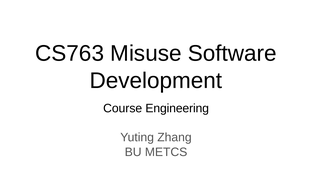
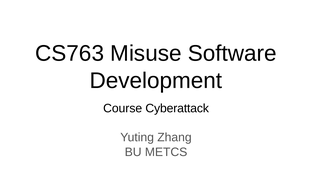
Engineering: Engineering -> Cyberattack (177, 108)
